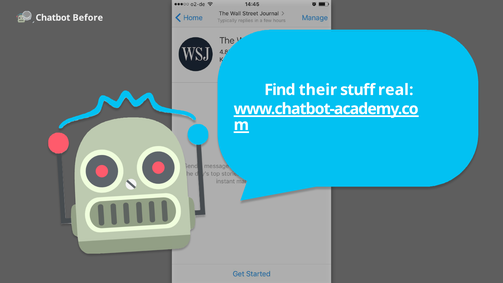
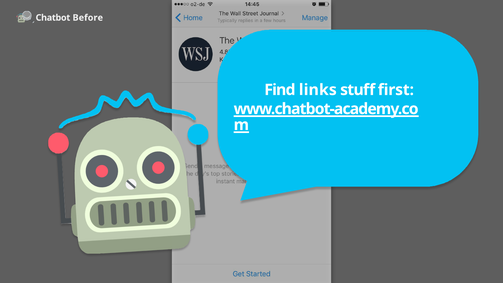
their: their -> links (318, 90)
real: real -> first (396, 90)
